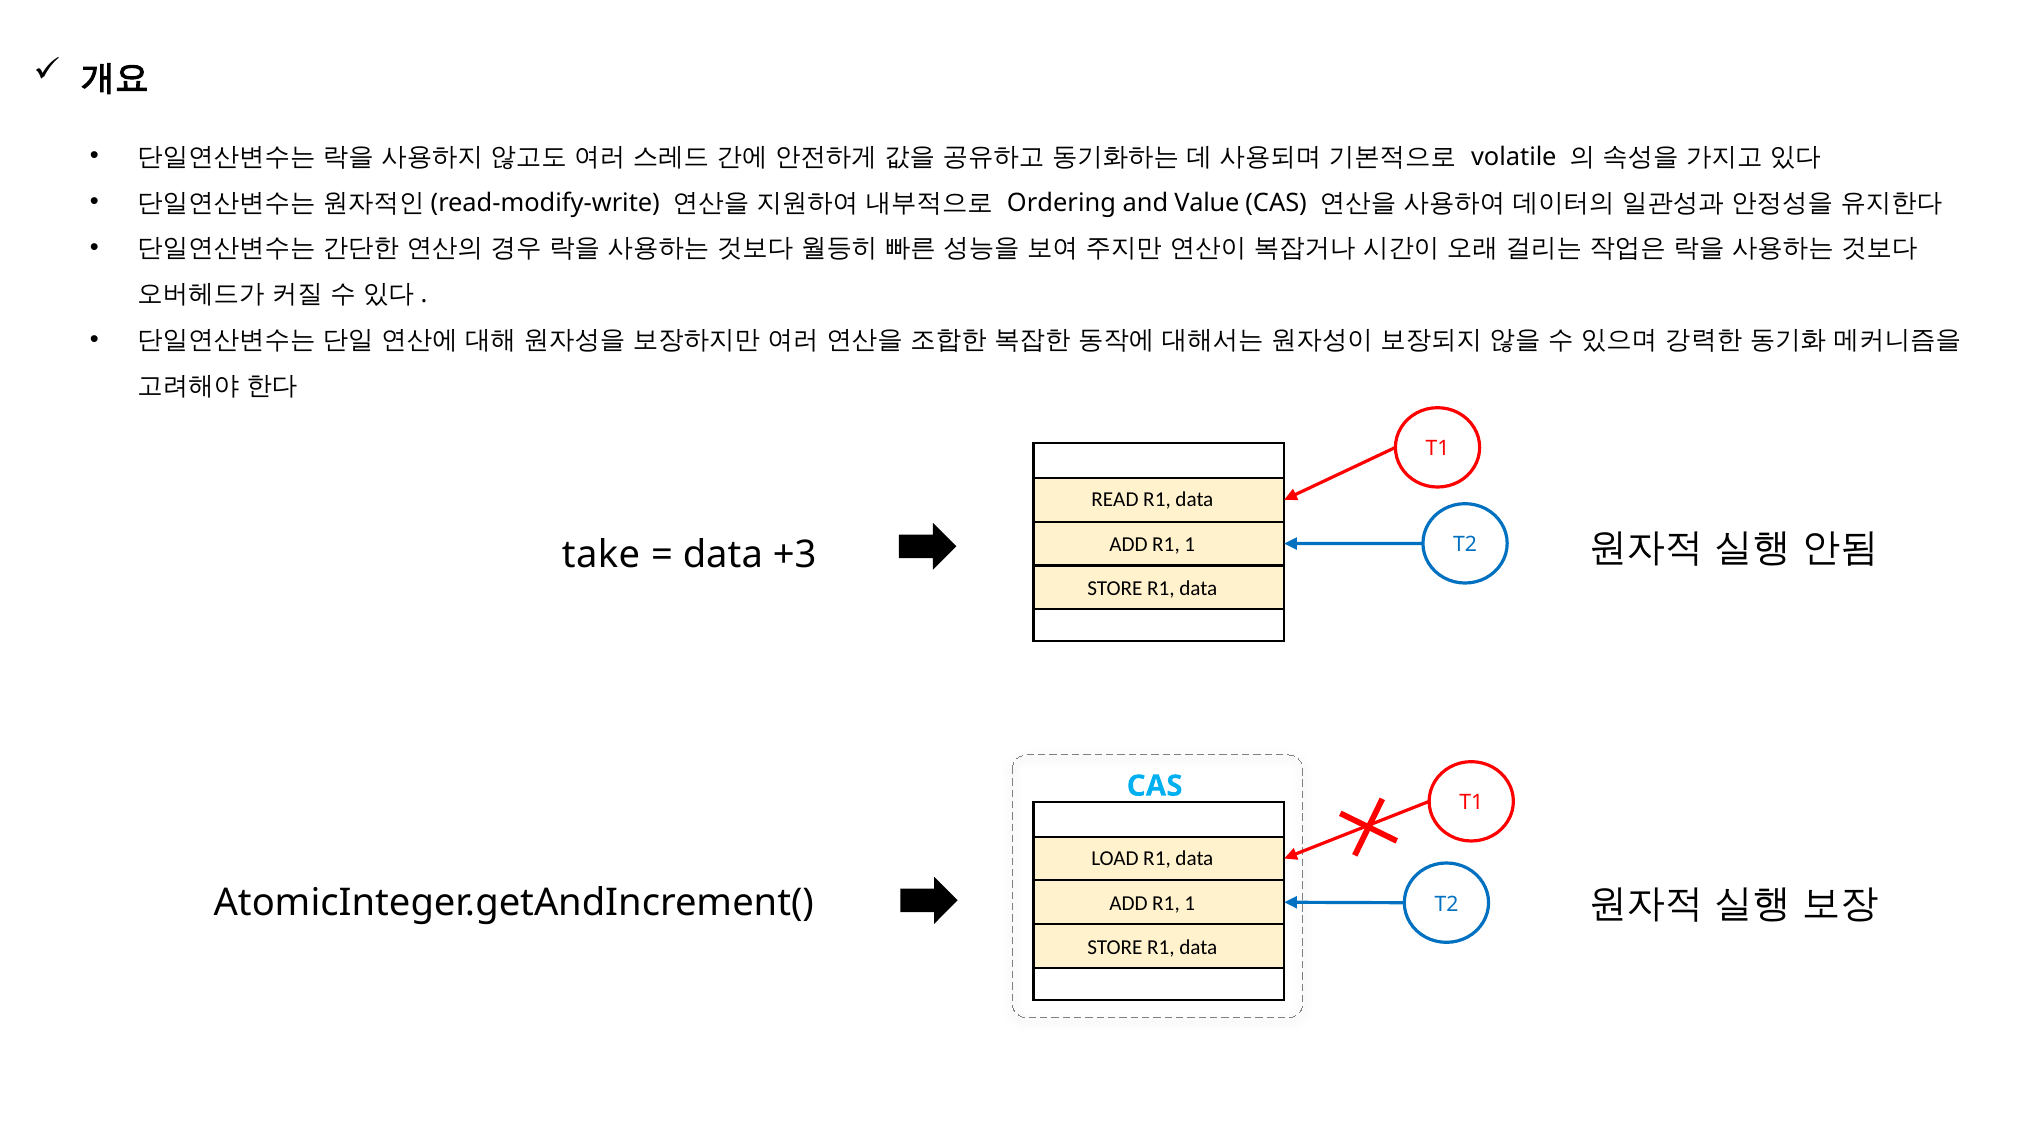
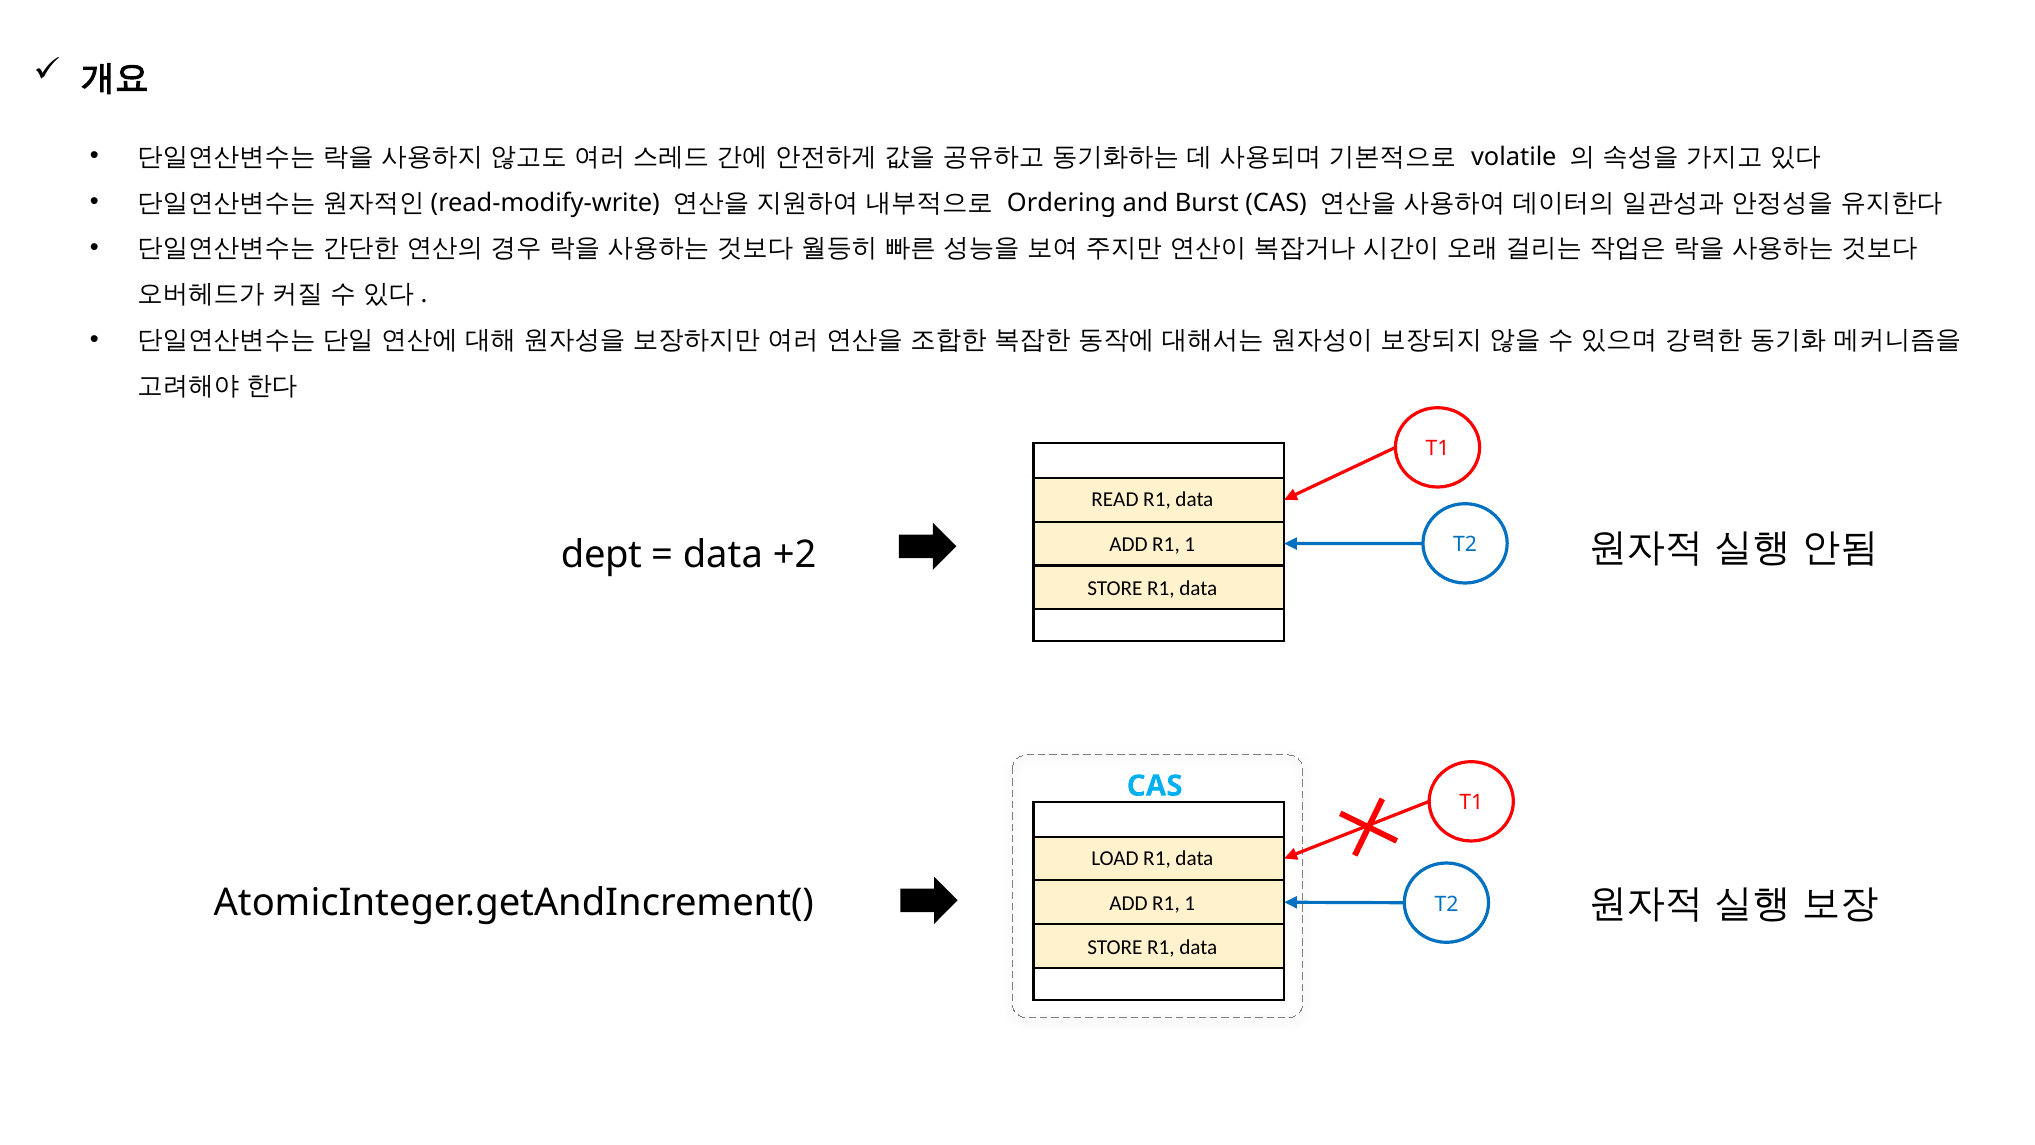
and Value: Value -> Burst (1207, 203)
take: take -> dept (601, 555)
+3: +3 -> +2 (795, 555)
